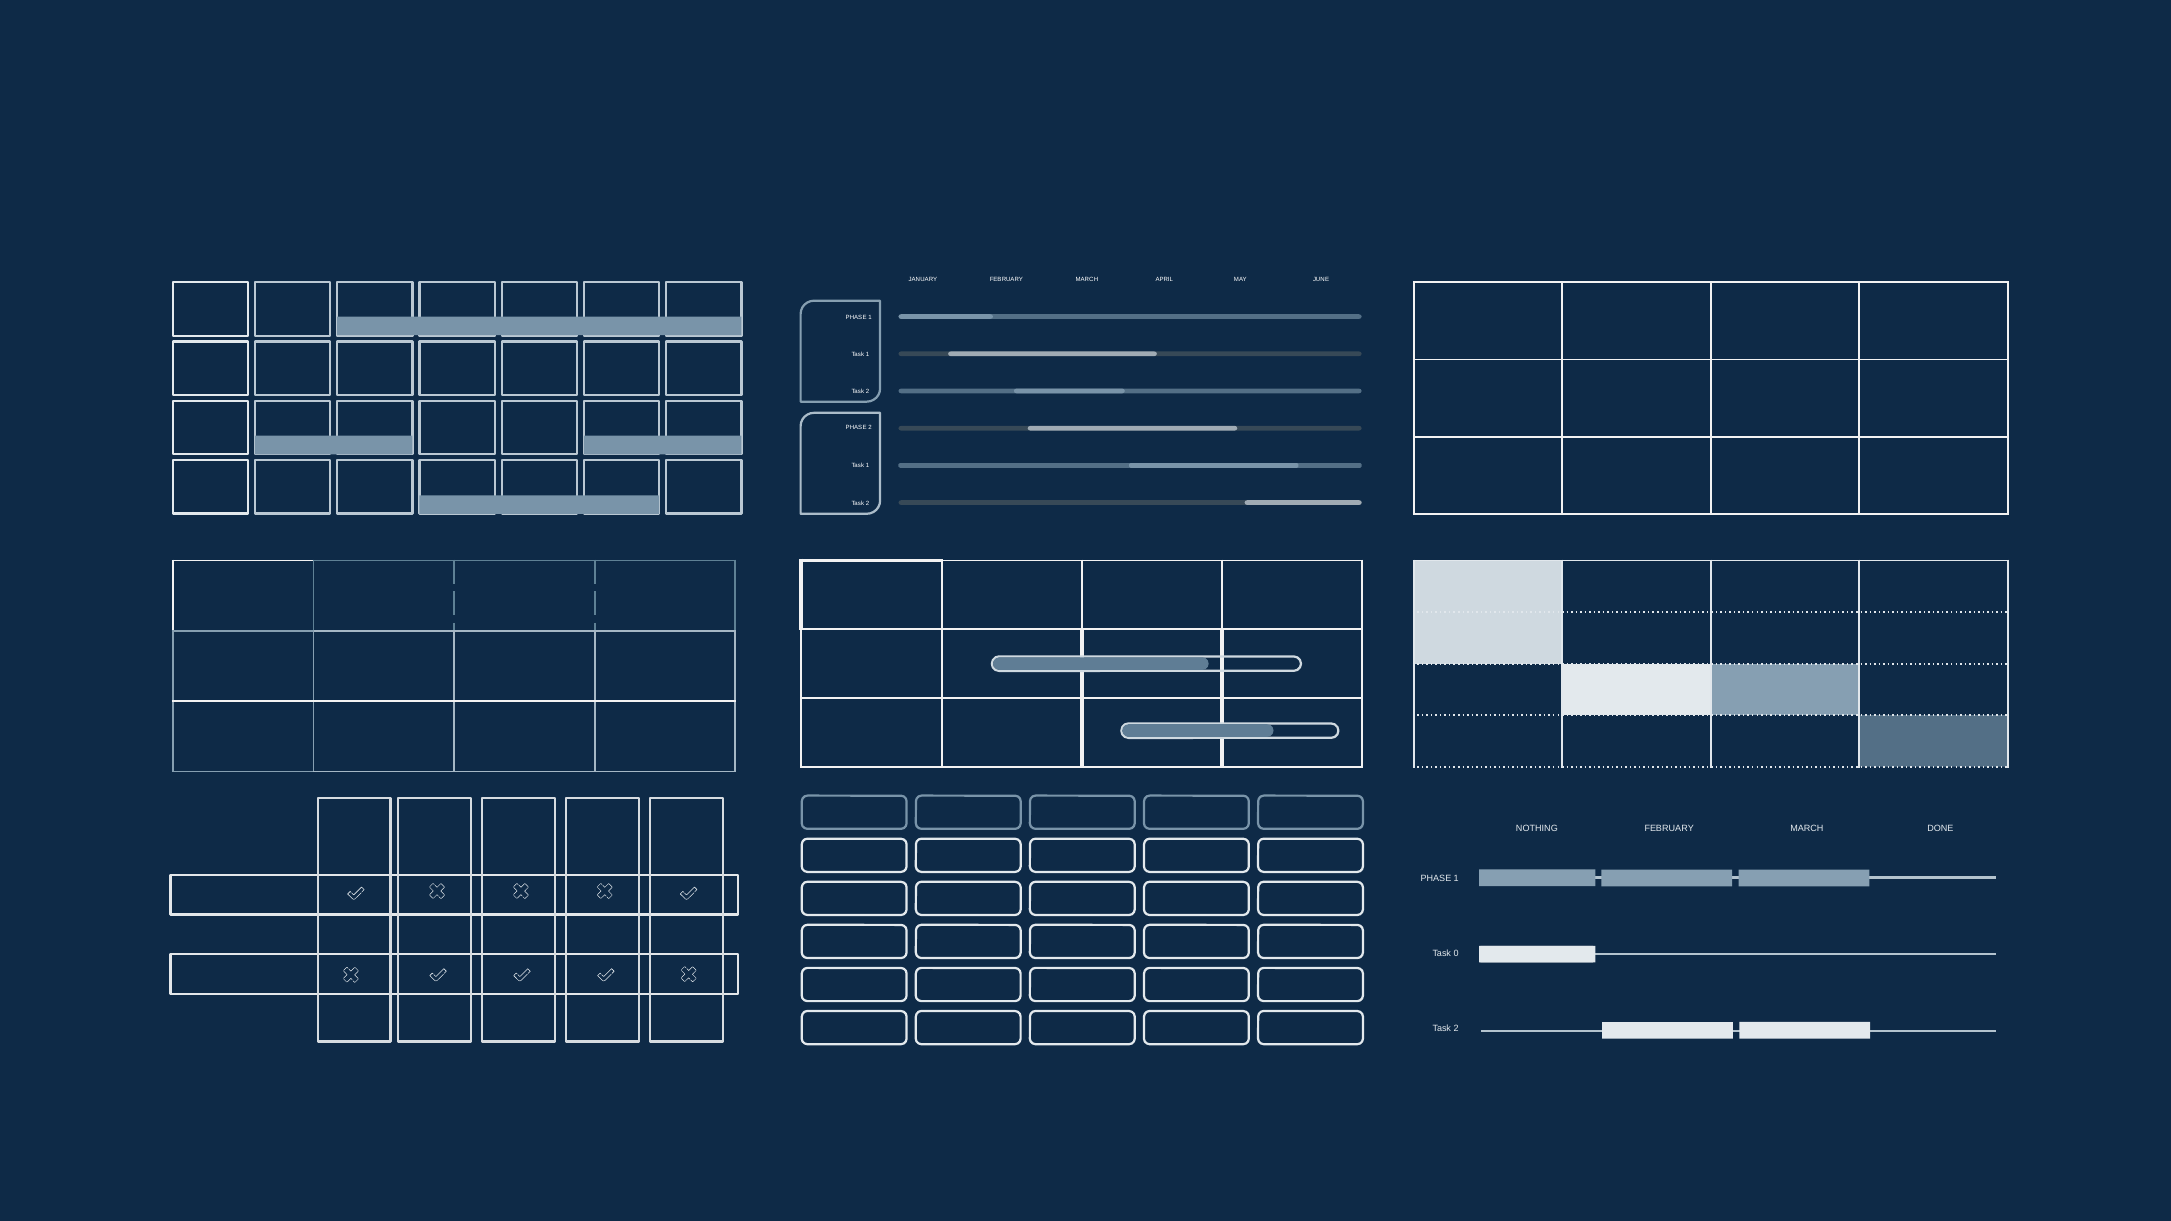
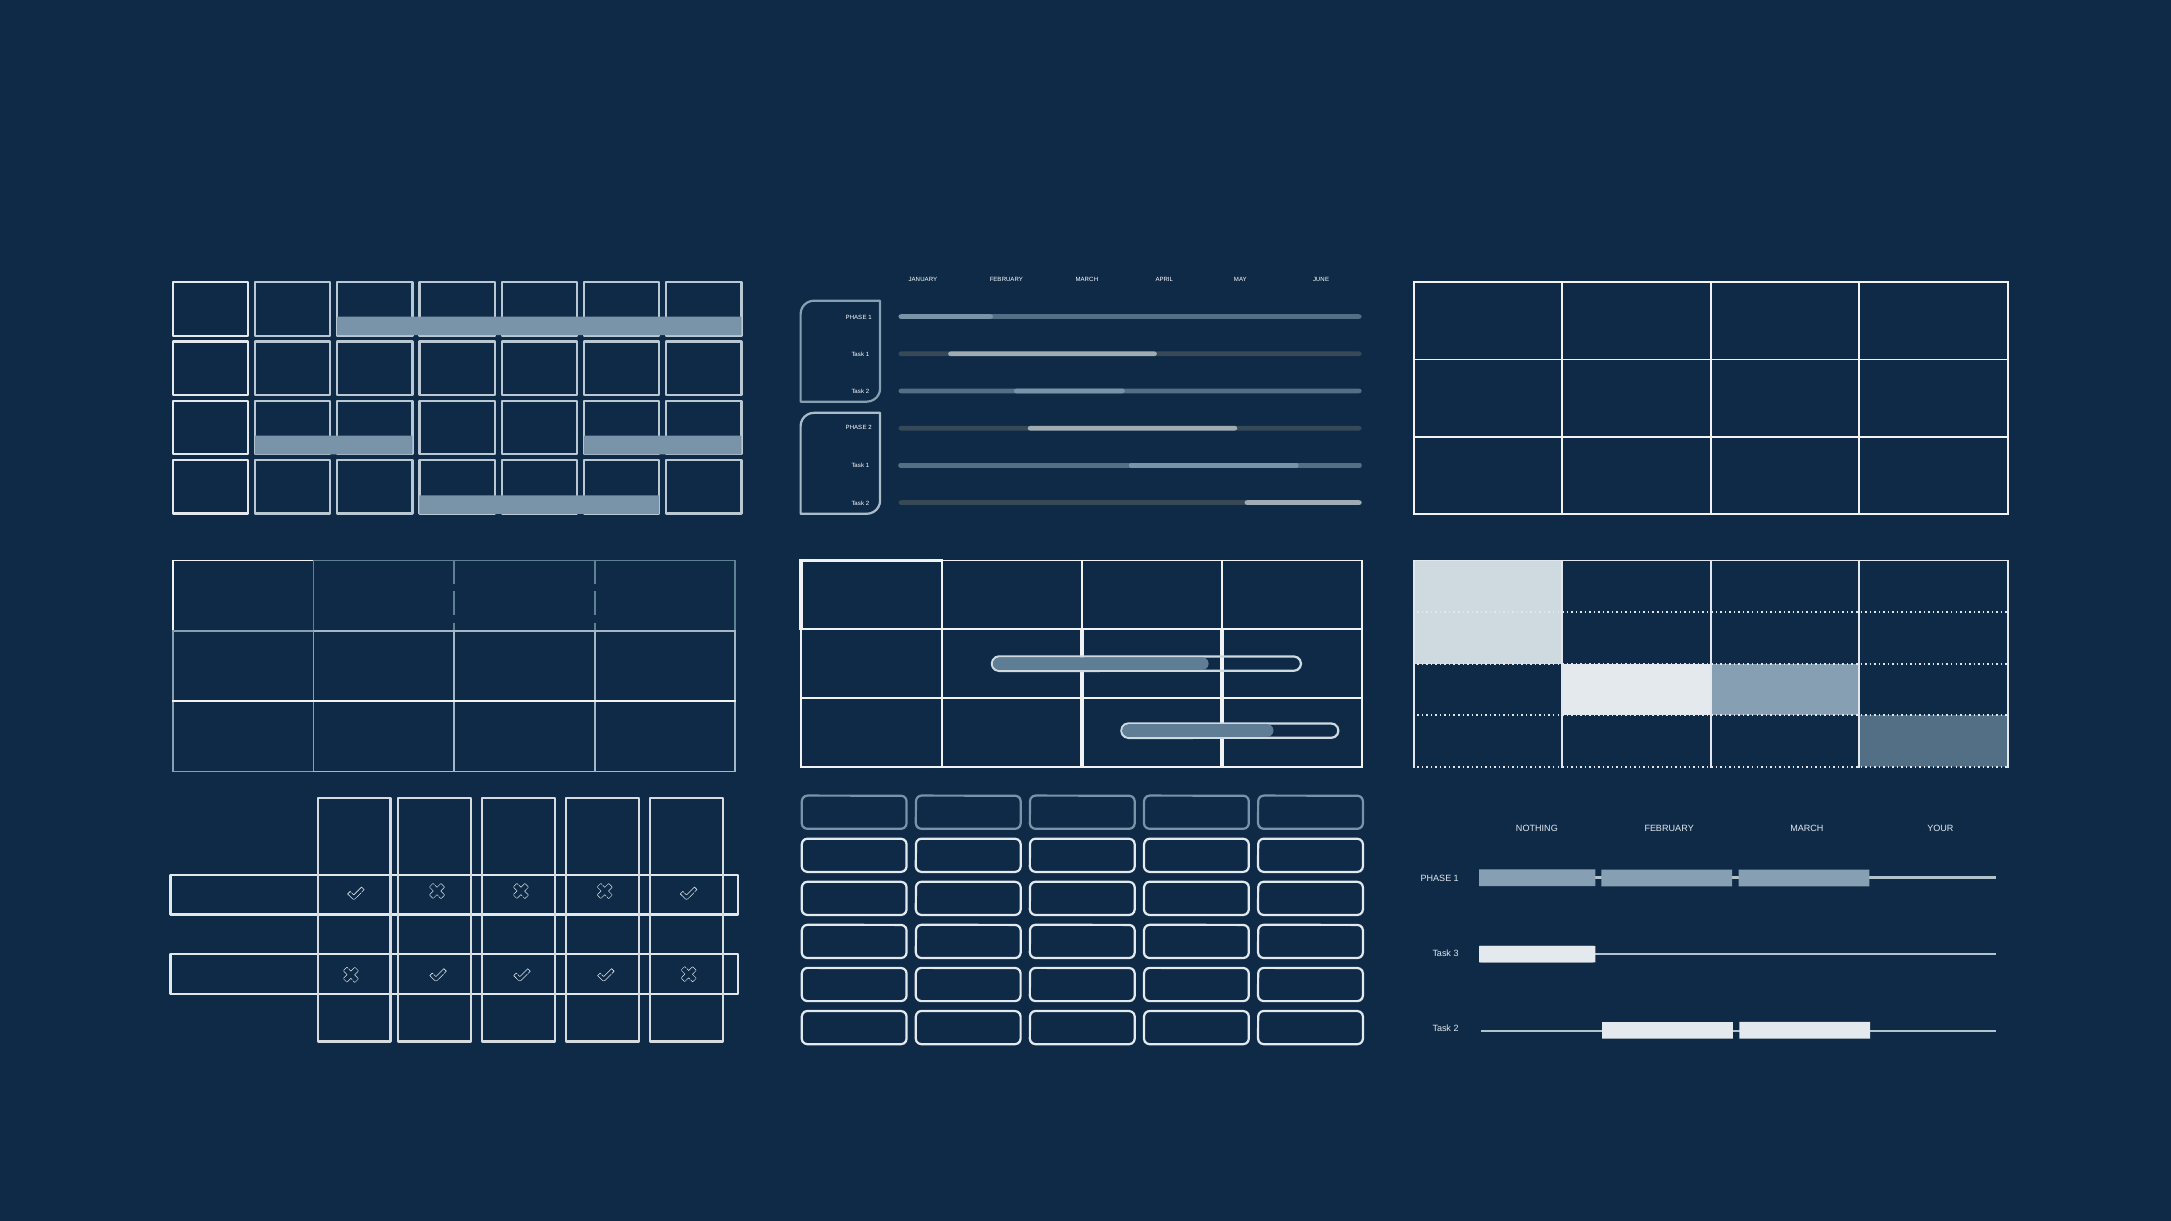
DONE: DONE -> YOUR (1940, 828)
0: 0 -> 3 (1456, 953)
